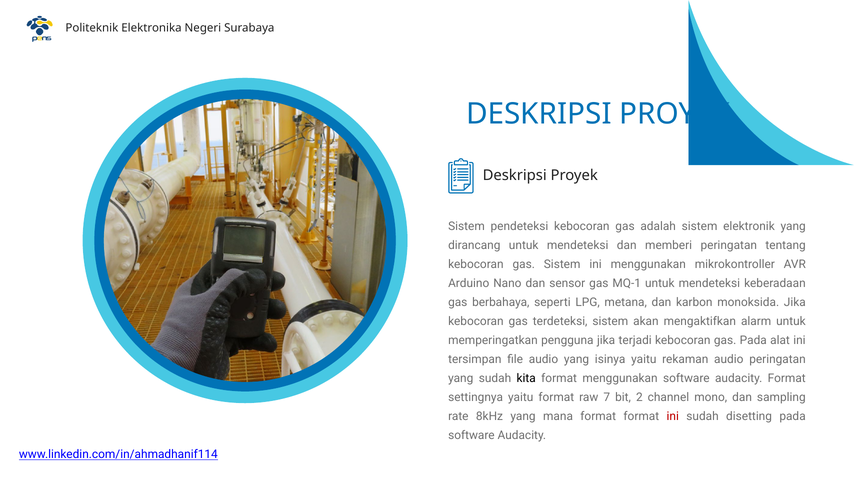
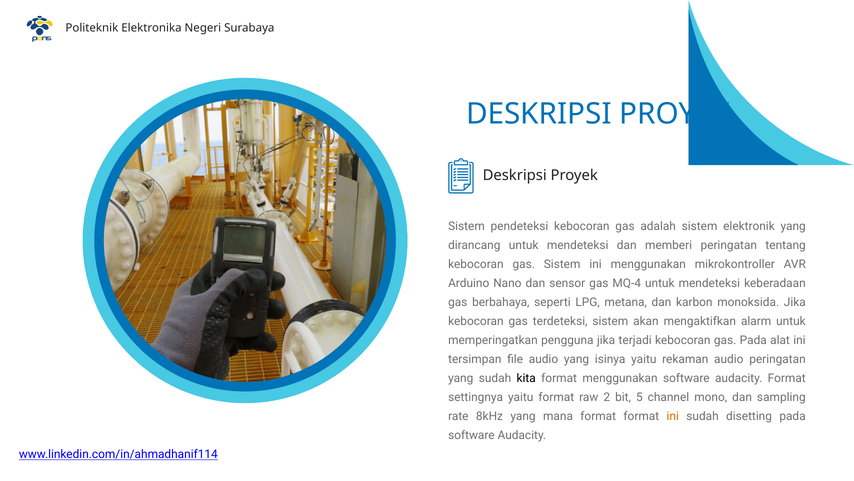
MQ-1: MQ-1 -> MQ-4 (627, 283)
7: 7 -> 2 (607, 397)
2: 2 -> 5 (639, 397)
ini colour: red -> orange (673, 416)
